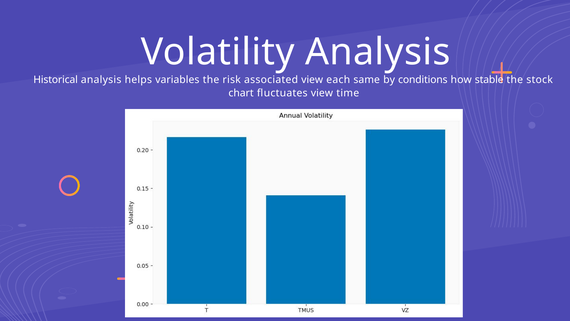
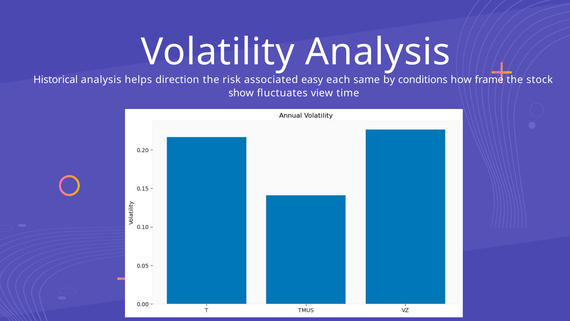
variables: variables -> direction (177, 80)
associated view: view -> easy (312, 80)
stable: stable -> frame (489, 80)
chart: chart -> show (241, 93)
